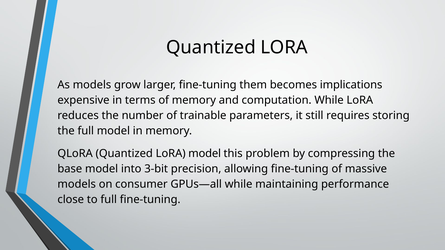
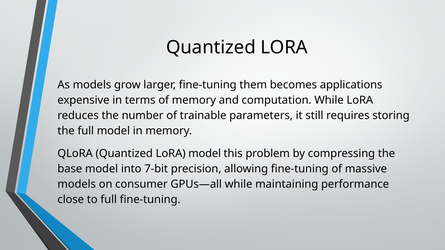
implications: implications -> applications (351, 85)
3-bit: 3-bit -> 7-bit (156, 169)
